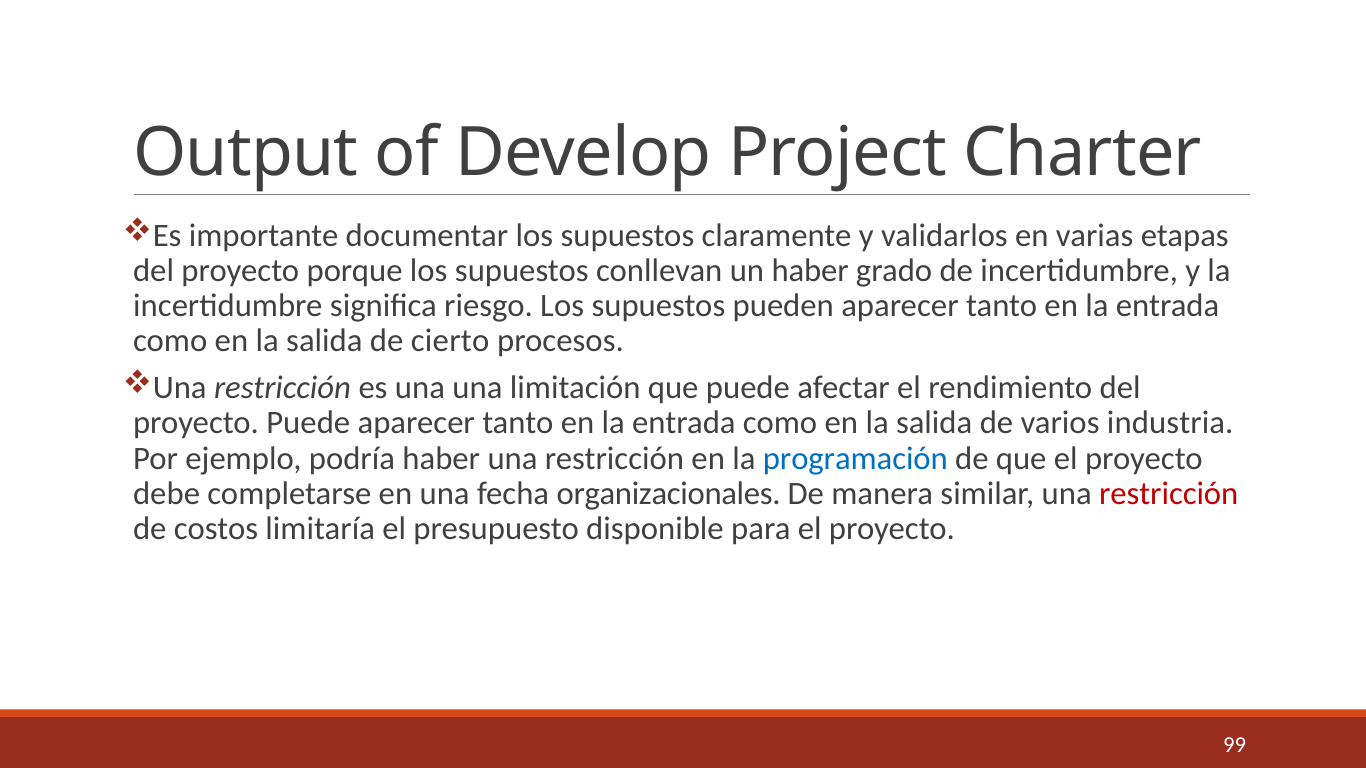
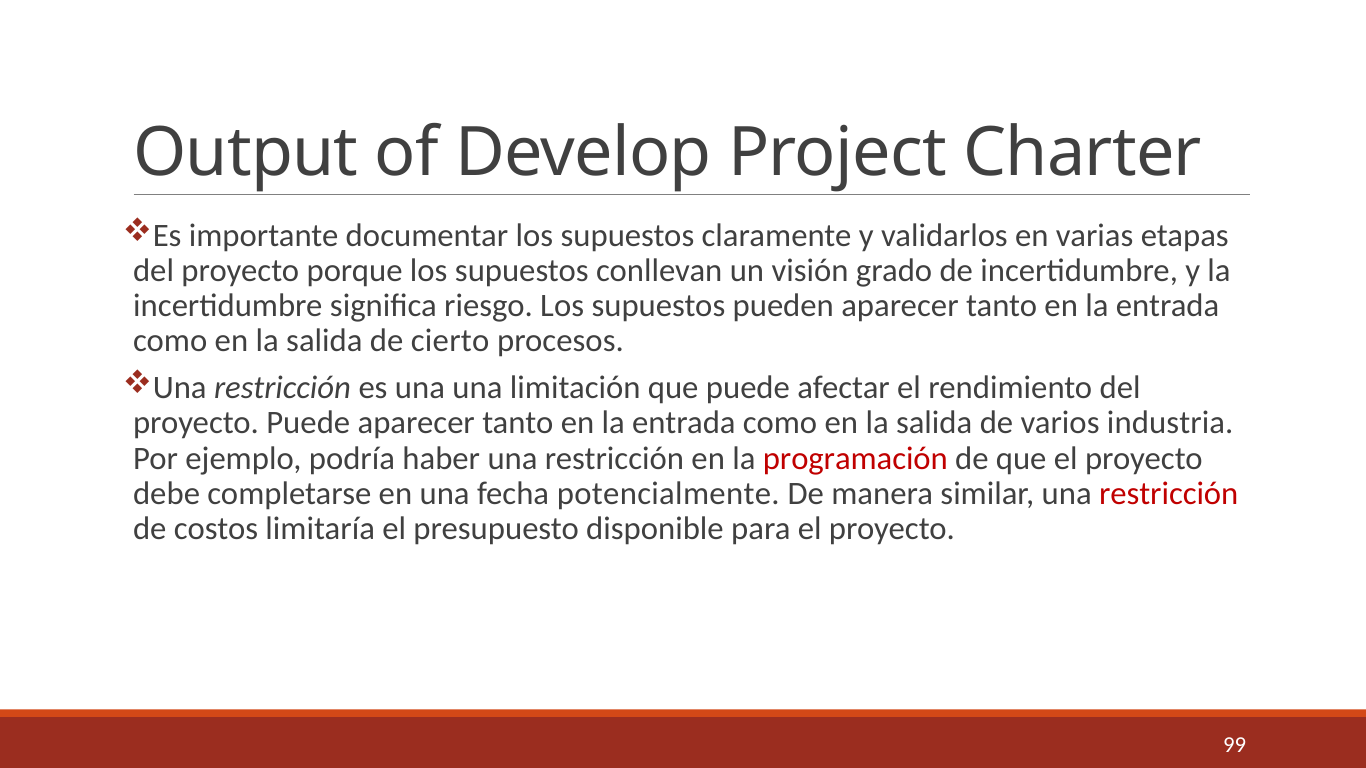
un haber: haber -> visión (810, 271)
programación colour: blue -> red (855, 459)
organizacionales: organizacionales -> potencialmente (668, 494)
